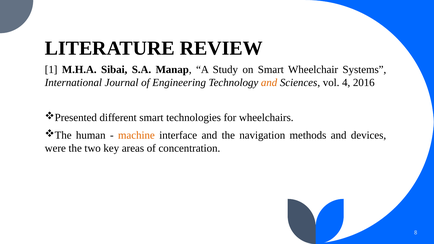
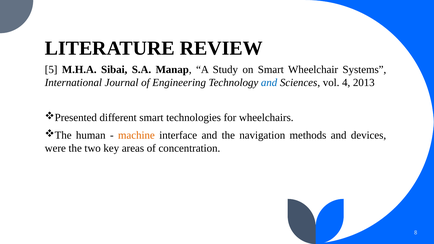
1: 1 -> 5 (51, 70)
and colour: orange -> blue (269, 83)
2016: 2016 -> 2013 (364, 83)
